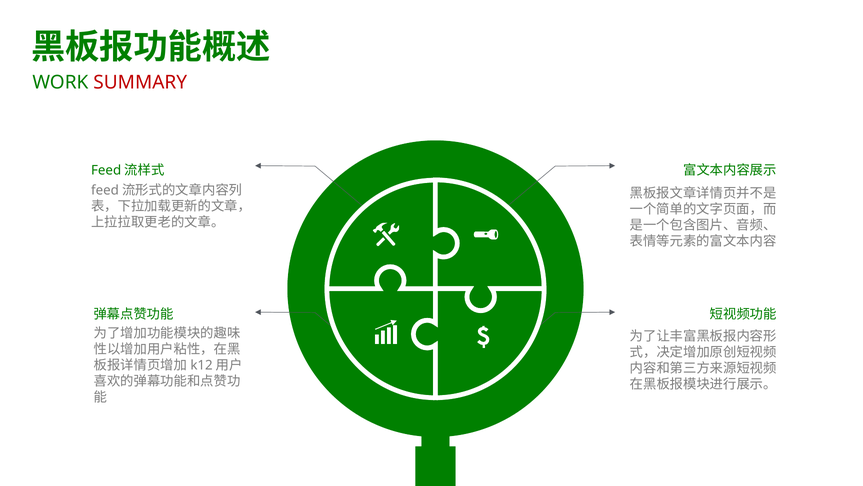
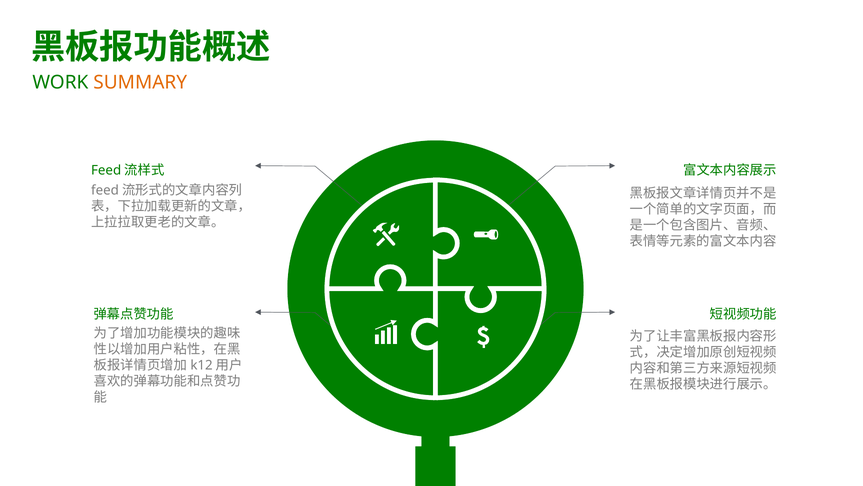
SUMMARY colour: red -> orange (140, 82)
